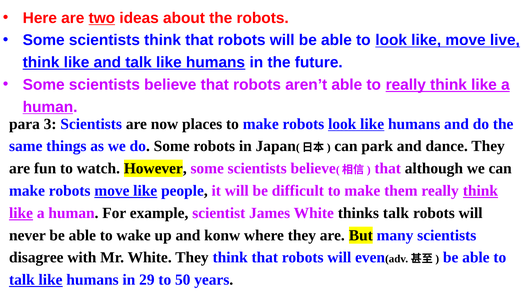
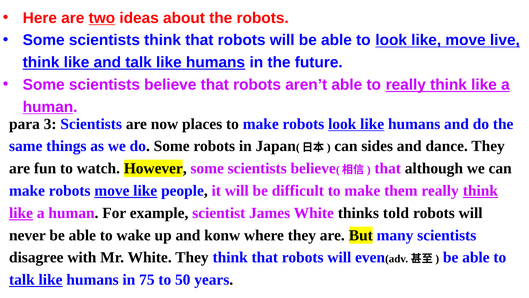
park: park -> sides (377, 146)
thinks talk: talk -> told (396, 213)
29: 29 -> 75 (147, 279)
